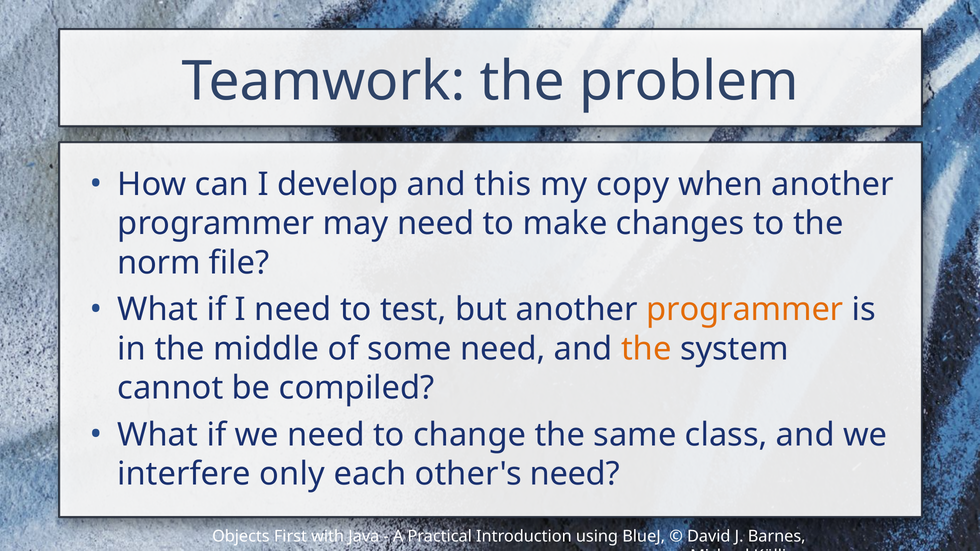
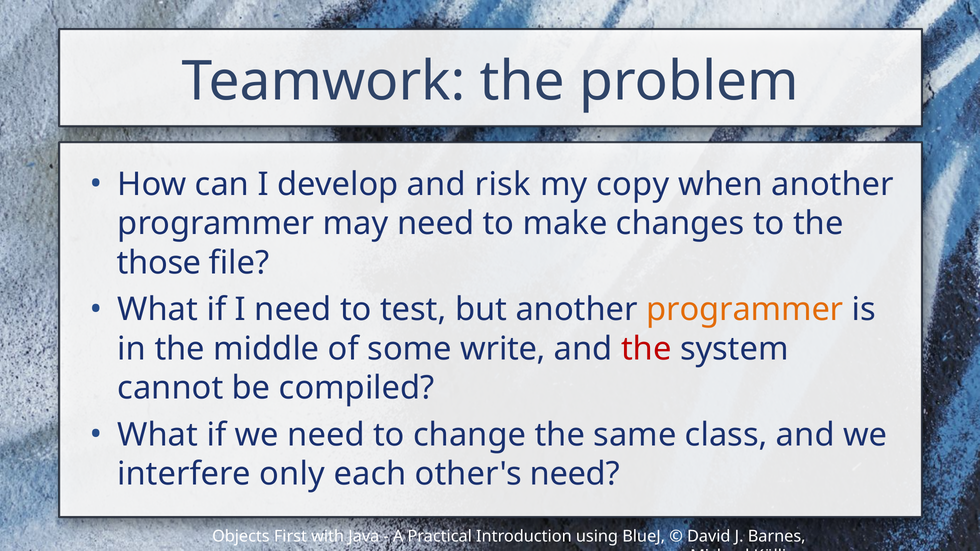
this: this -> risk (503, 184)
norm: norm -> those (159, 263)
some need: need -> write (503, 349)
the colour: orange -> red (646, 349)
